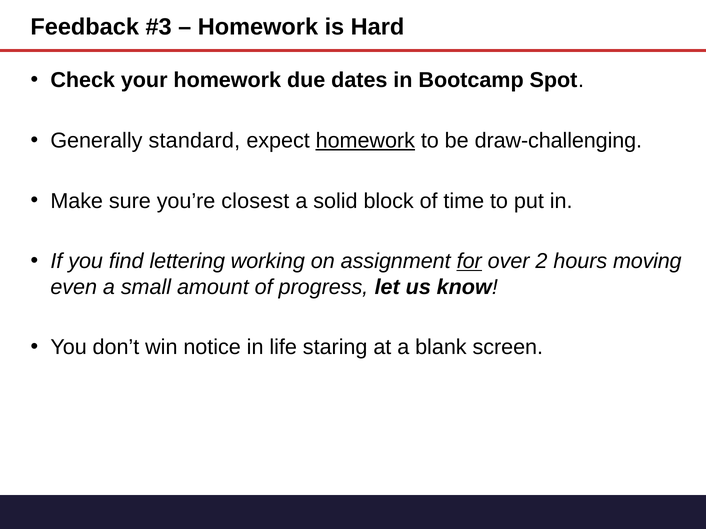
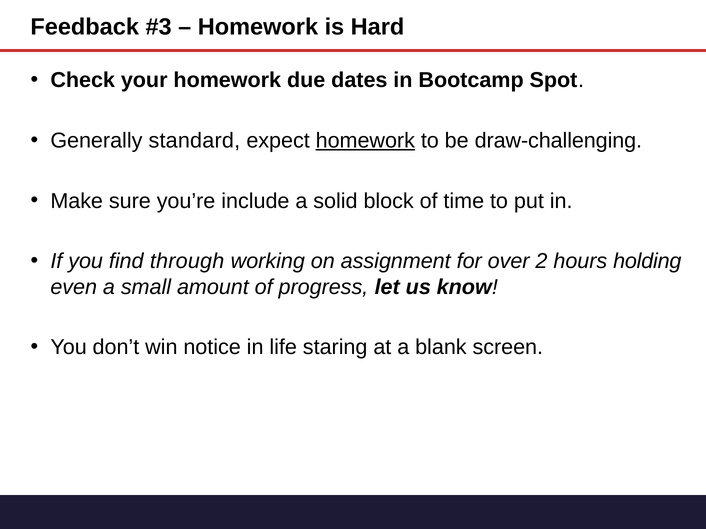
closest: closest -> include (255, 201)
lettering: lettering -> through (187, 261)
for underline: present -> none (469, 261)
moving: moving -> holding (647, 261)
